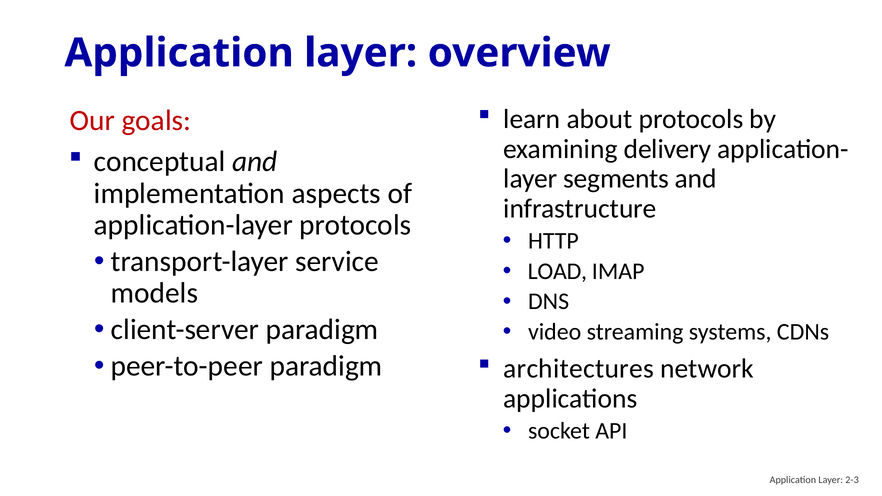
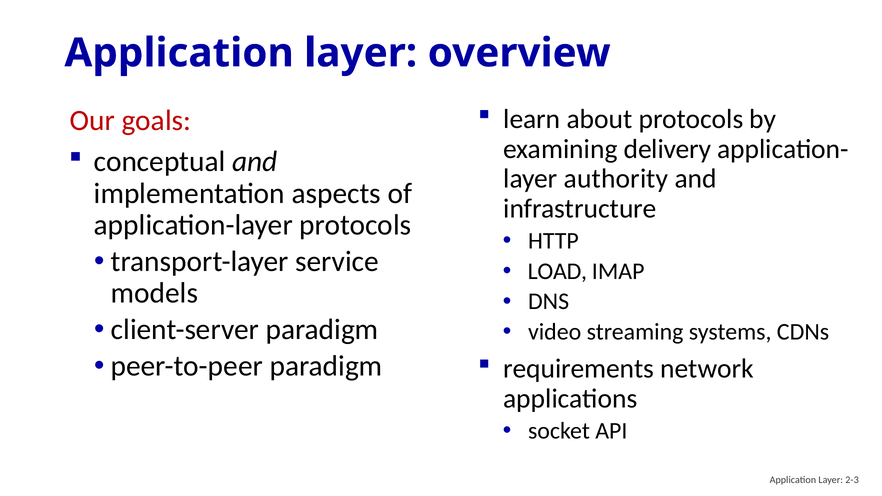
segments: segments -> authority (616, 179)
architectures: architectures -> requirements (579, 369)
